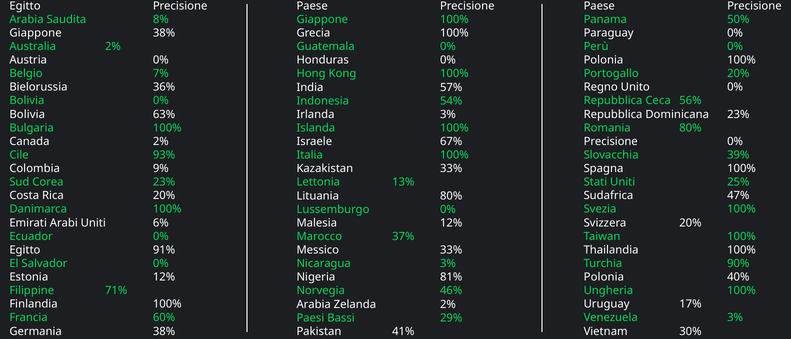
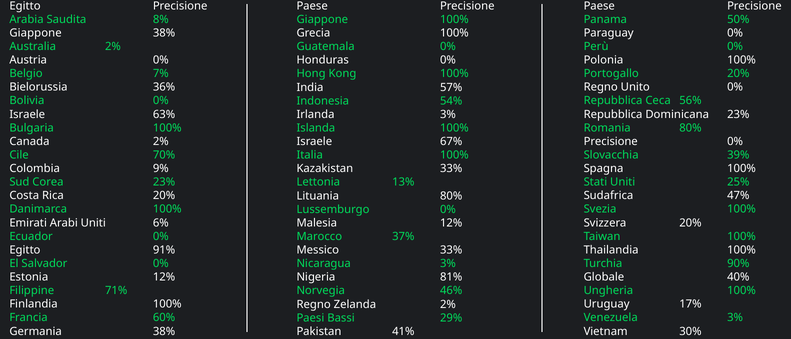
Bolivia: Bolivia -> Israele (27, 114)
93%: 93% -> 70% (164, 155)
Polonia: Polonia -> Globale (604, 277)
Arabia: Arabia -> Regno (314, 304)
